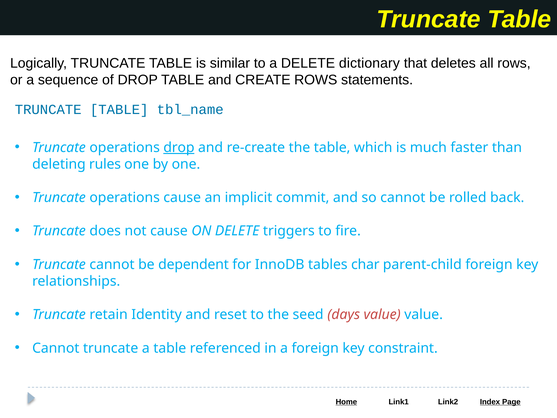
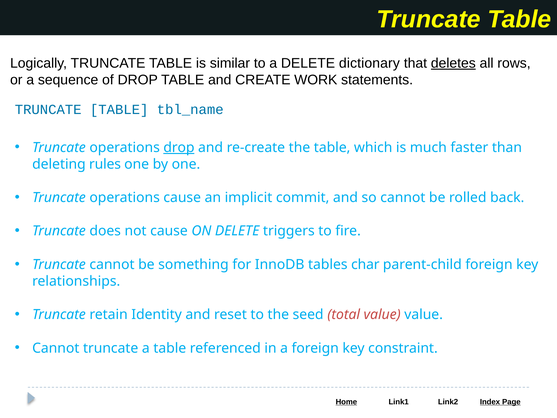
deletes underline: none -> present (453, 63)
CREATE ROWS: ROWS -> WORK (316, 80)
dependent: dependent -> something (193, 264)
days: days -> total (344, 314)
